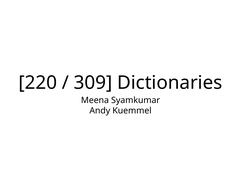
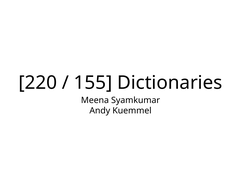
309: 309 -> 155 (93, 83)
